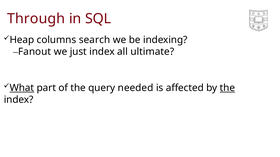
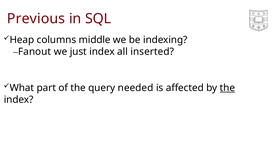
Through: Through -> Previous (36, 19)
search: search -> middle (95, 40)
ultimate: ultimate -> inserted (152, 52)
What underline: present -> none (22, 88)
